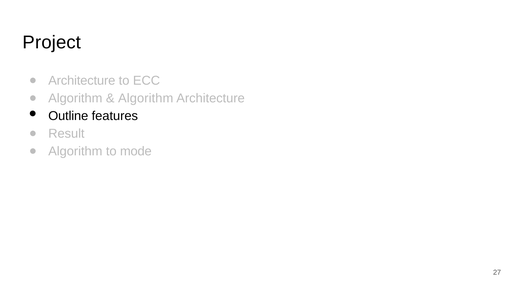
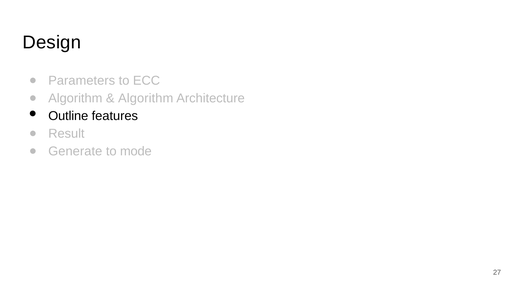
Project: Project -> Design (52, 43)
Architecture: Architecture -> Parameters (82, 81)
Algorithm: Algorithm -> Generate (75, 151)
